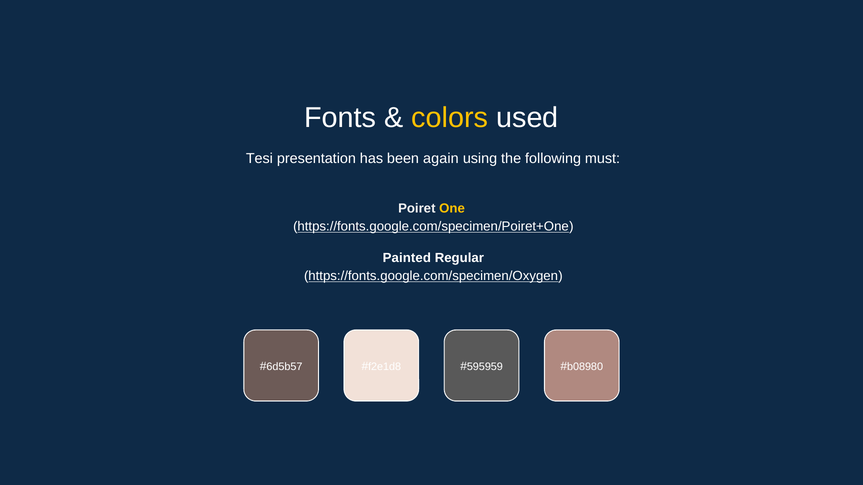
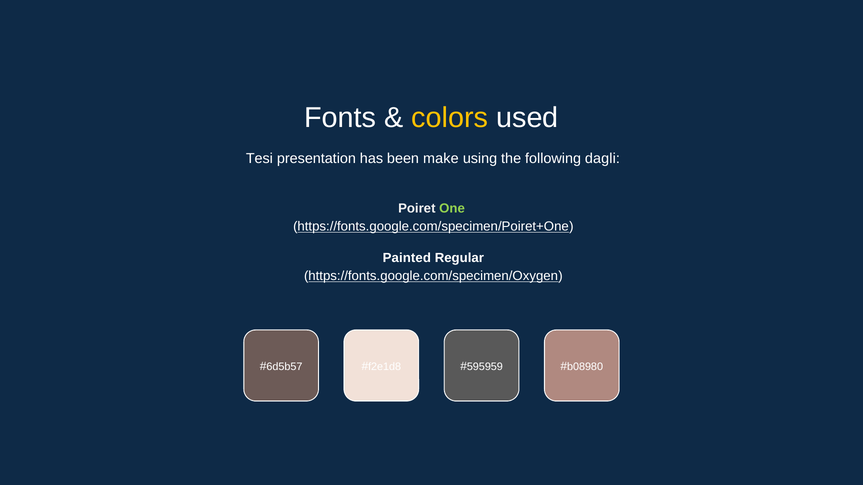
again: again -> make (441, 158)
must: must -> dagli (602, 158)
One colour: yellow -> light green (452, 209)
